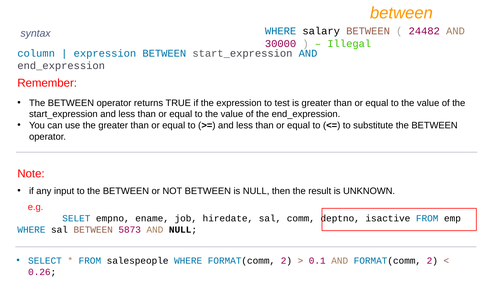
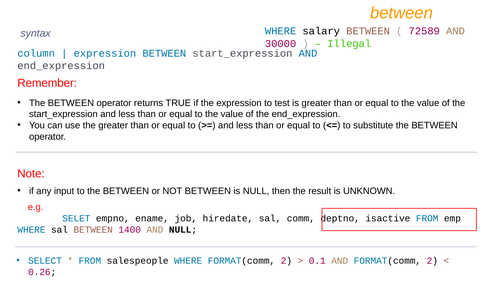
24482: 24482 -> 72589 (424, 31)
5873: 5873 -> 1400 (130, 229)
